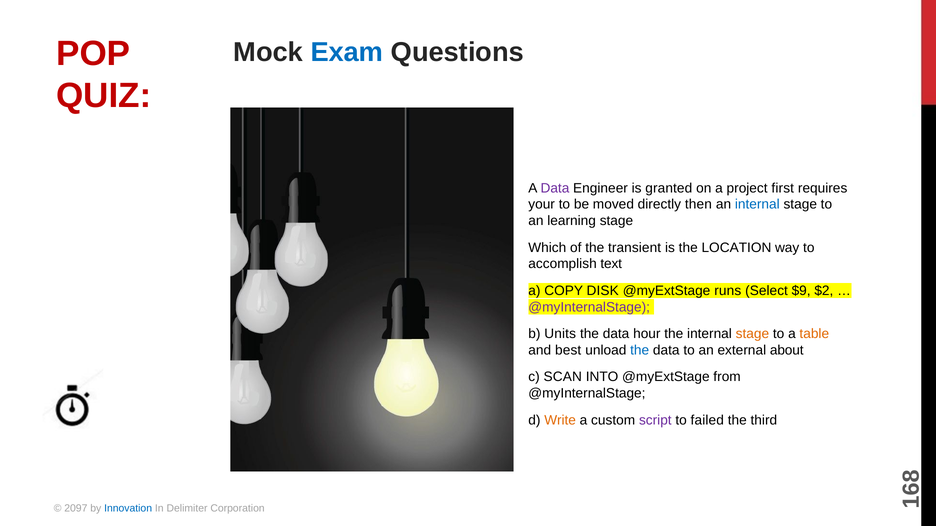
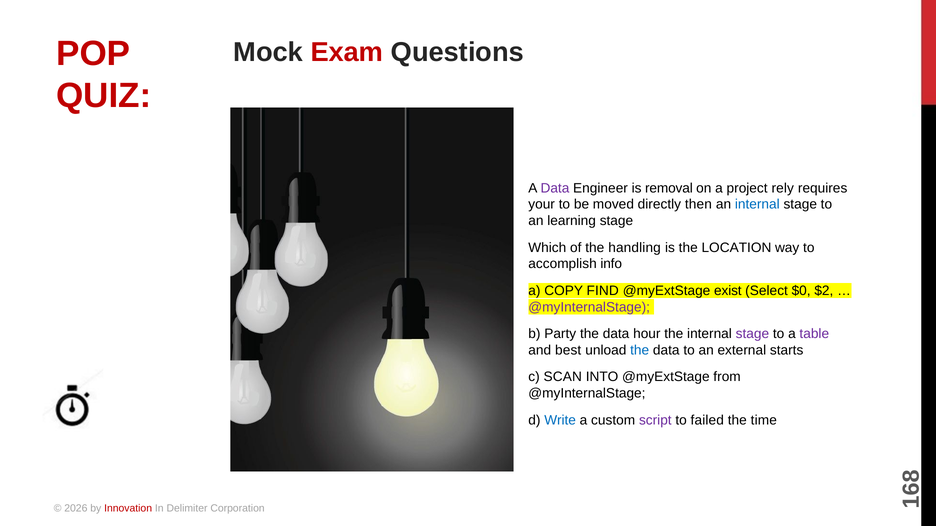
Exam colour: blue -> red (347, 52)
granted: granted -> removal (669, 188)
first: first -> rely (783, 188)
transient: transient -> handling (635, 248)
text: text -> info (611, 264)
DISK: DISK -> FIND (603, 291)
runs: runs -> exist (728, 291)
$9: $9 -> $0 (801, 291)
Units: Units -> Party (560, 334)
stage colour: orange -> purple (752, 334)
table colour: orange -> purple (814, 334)
about: about -> starts (787, 350)
Write colour: orange -> blue (560, 420)
third: third -> time (764, 420)
2097: 2097 -> 2026 (76, 509)
Innovation colour: blue -> red (128, 509)
